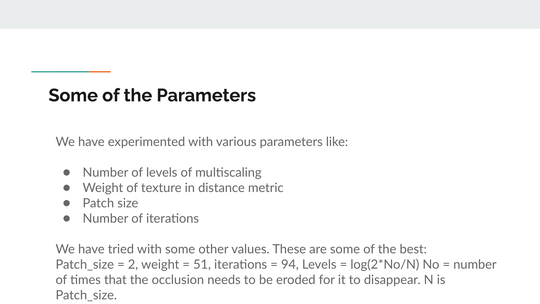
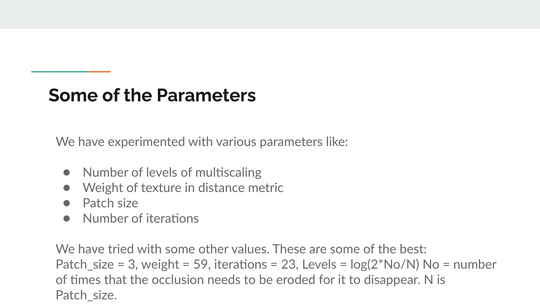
2: 2 -> 3 (133, 264)
51: 51 -> 59 (202, 264)
94: 94 -> 23 (290, 264)
